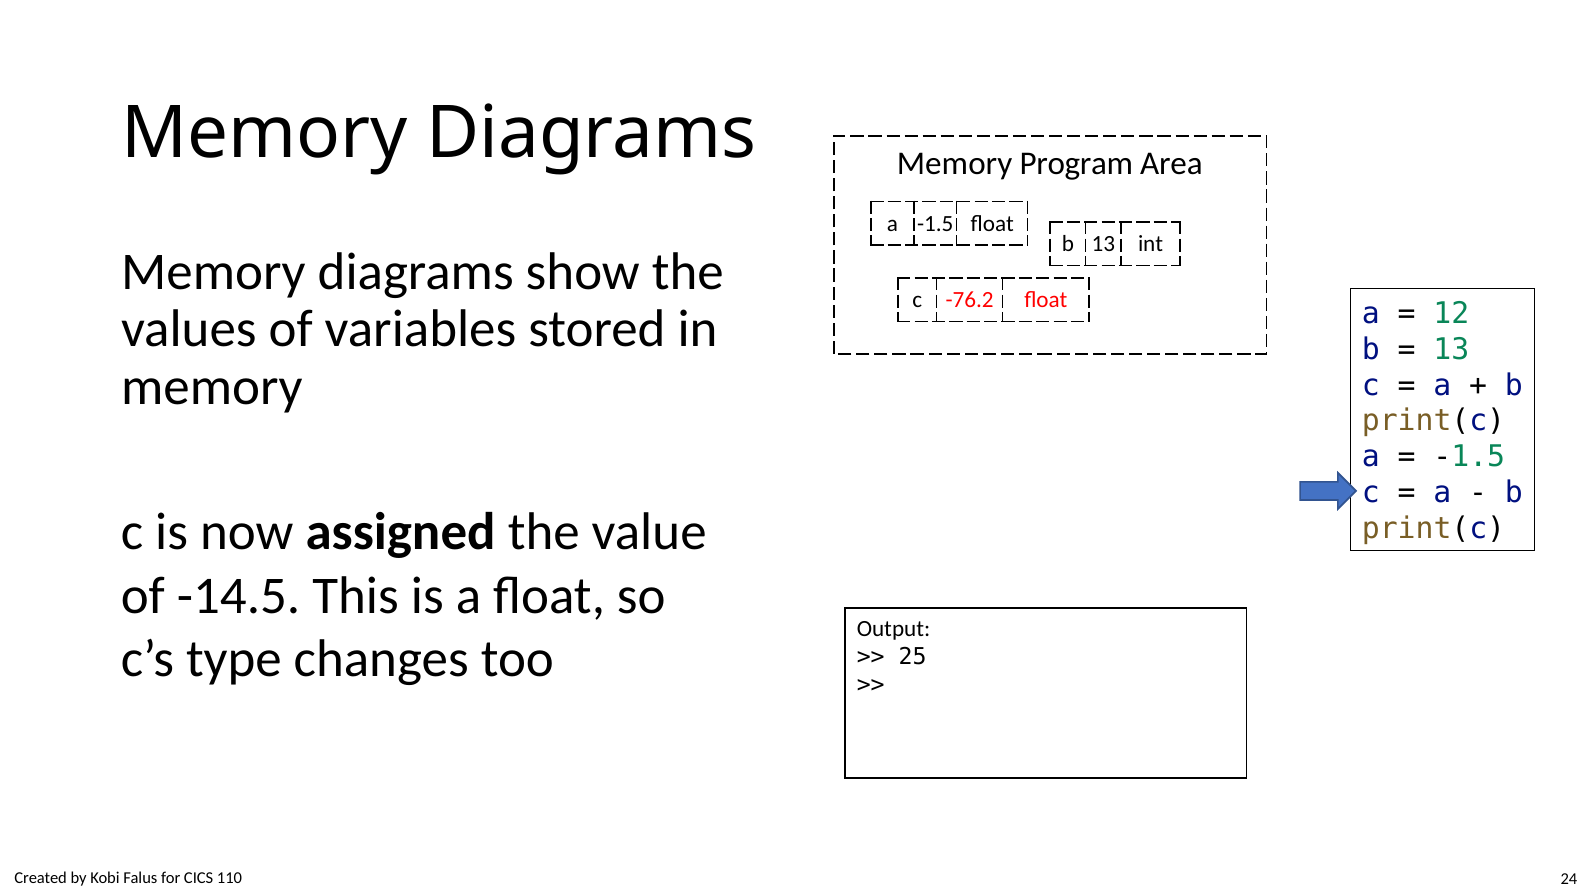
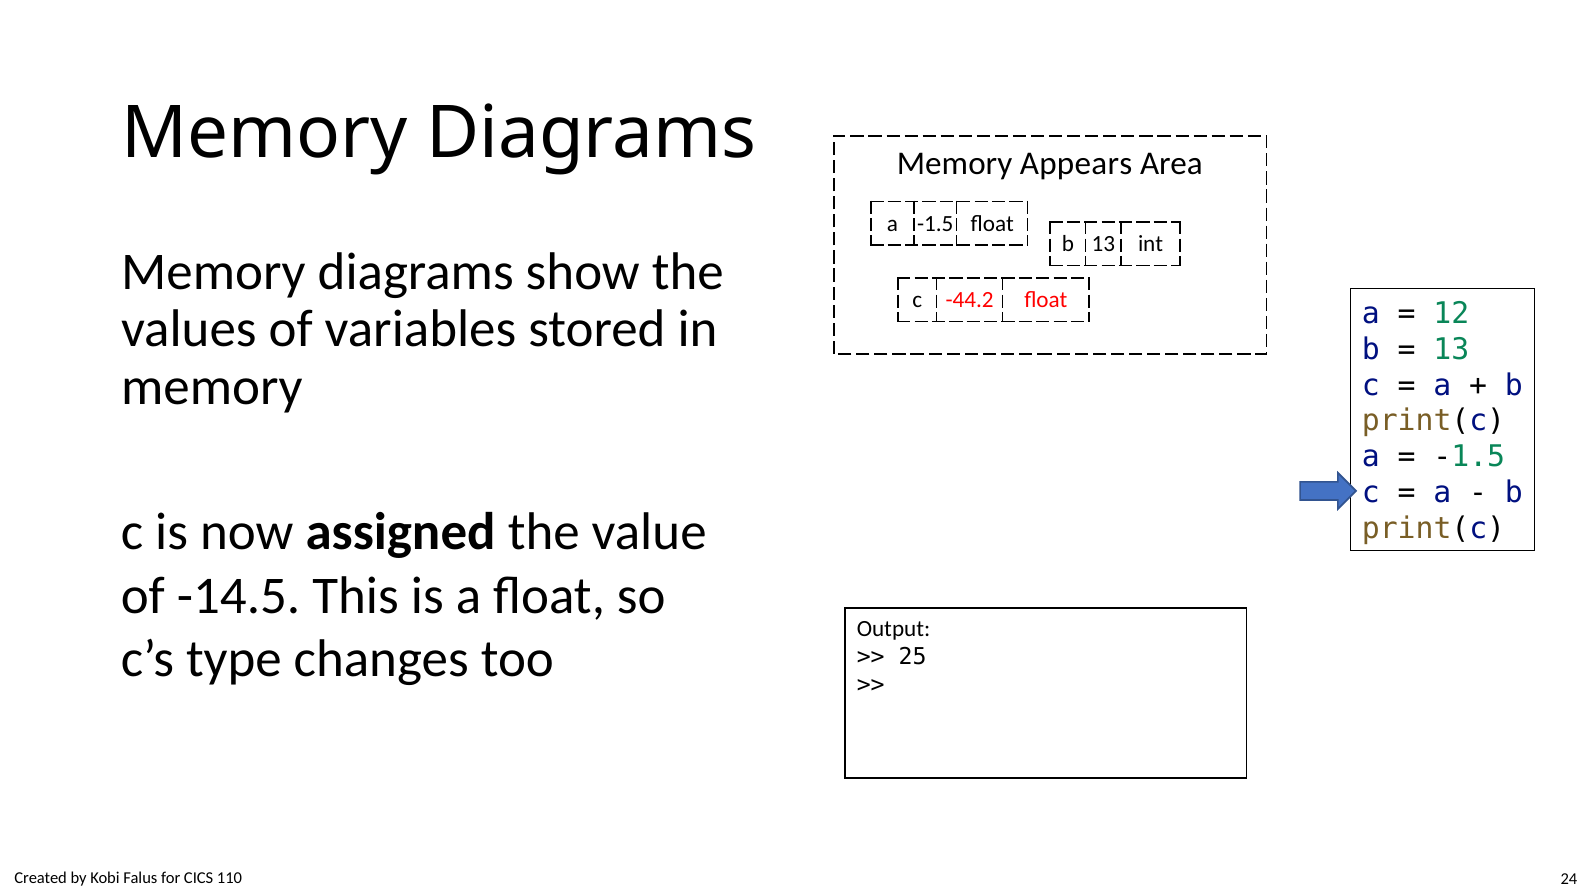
Program: Program -> Appears (1076, 164)
-76.2: -76.2 -> -44.2 (970, 300)
